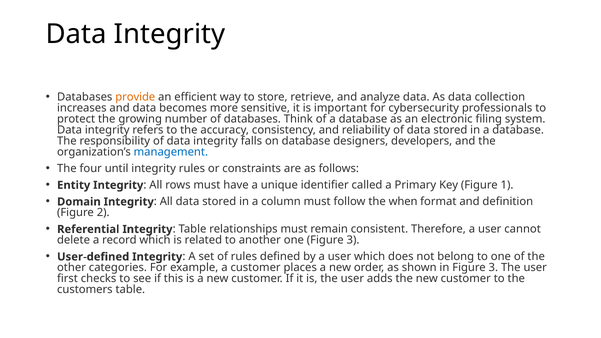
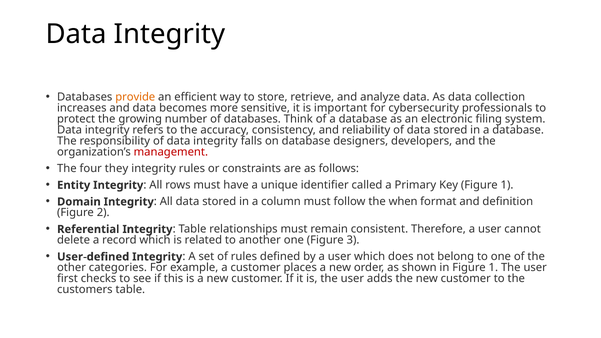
management colour: blue -> red (171, 152)
until: until -> they (117, 169)
in Figure 3: 3 -> 1 (493, 268)
